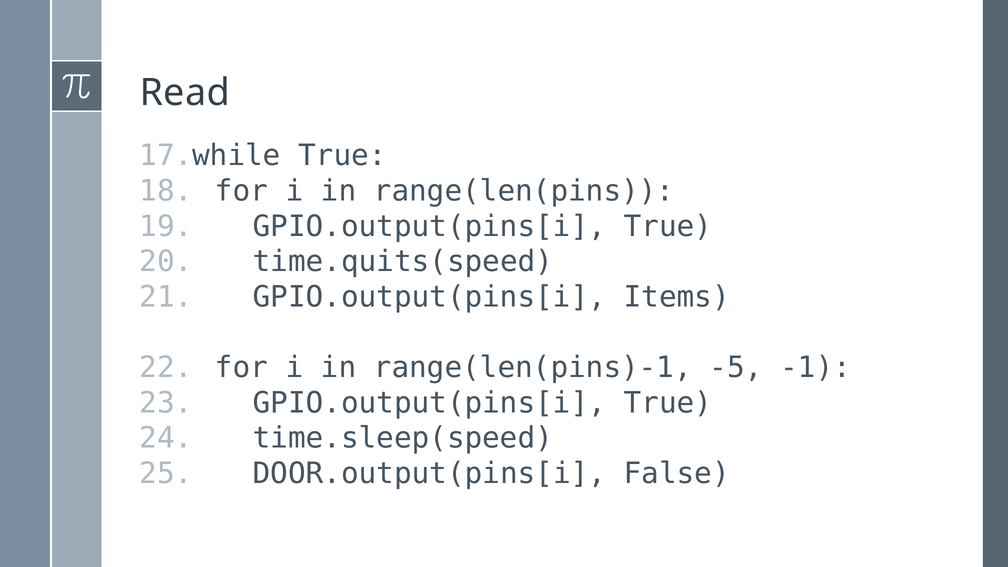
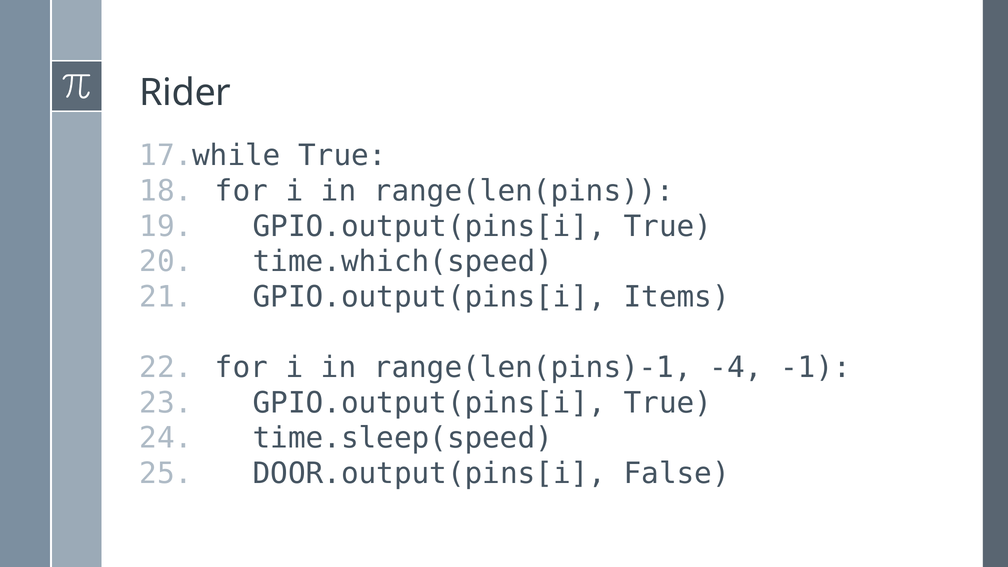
Read: Read -> Rider (185, 93)
time.quits(speed: time.quits(speed -> time.which(speed (403, 262)
-5: -5 -> -4 (736, 368)
